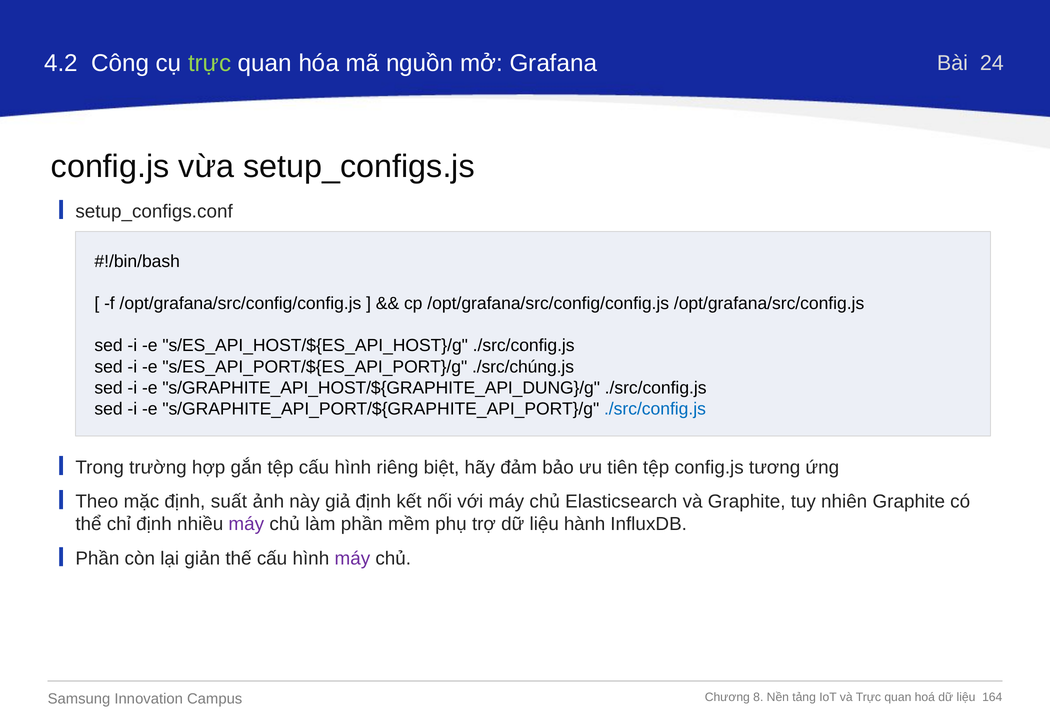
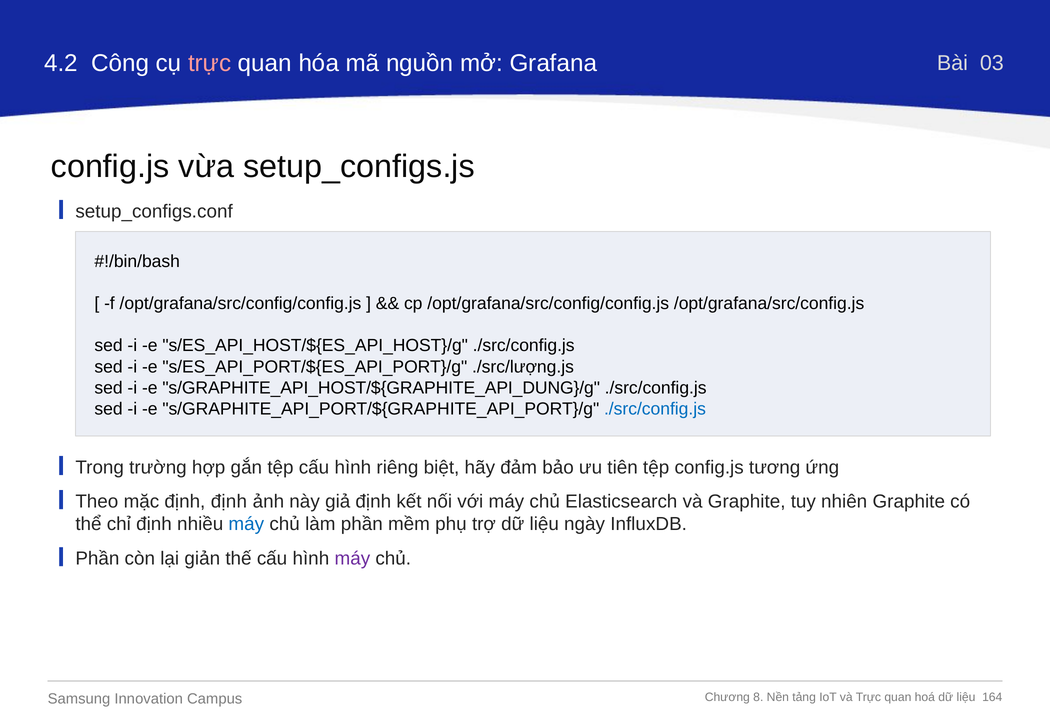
trực colour: light green -> pink (210, 63)
24: 24 -> 03 (992, 63)
./src/chúng.js: ./src/chúng.js -> ./src/lượng.js (523, 367)
định suất: suất -> định (229, 502)
máy colour: purple -> blue (246, 524)
hành: hành -> ngày (585, 524)
